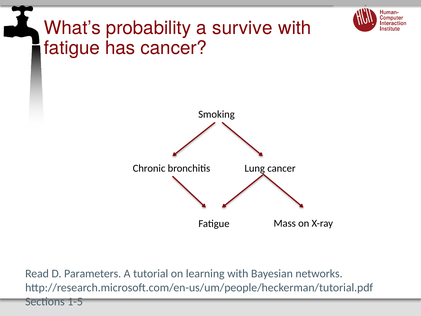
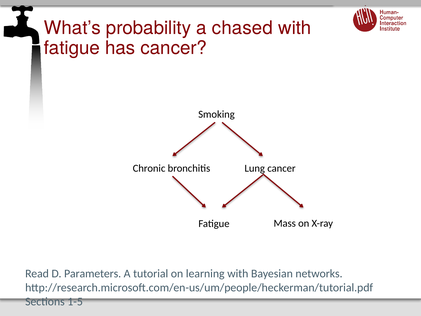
survive: survive -> chased (242, 28)
